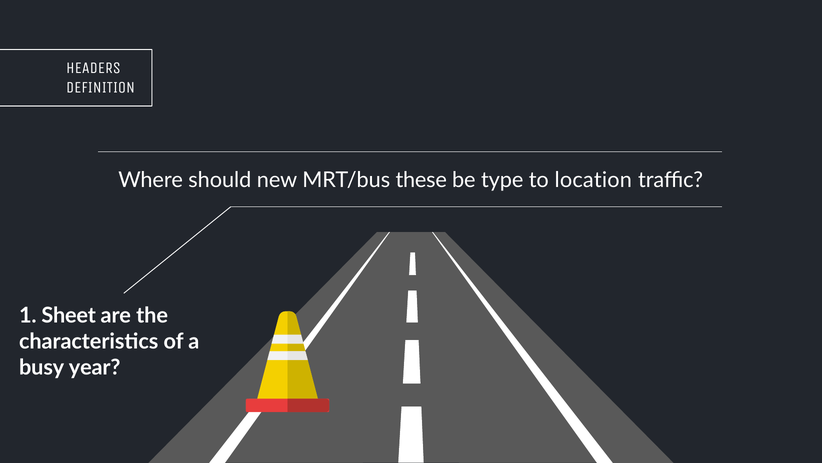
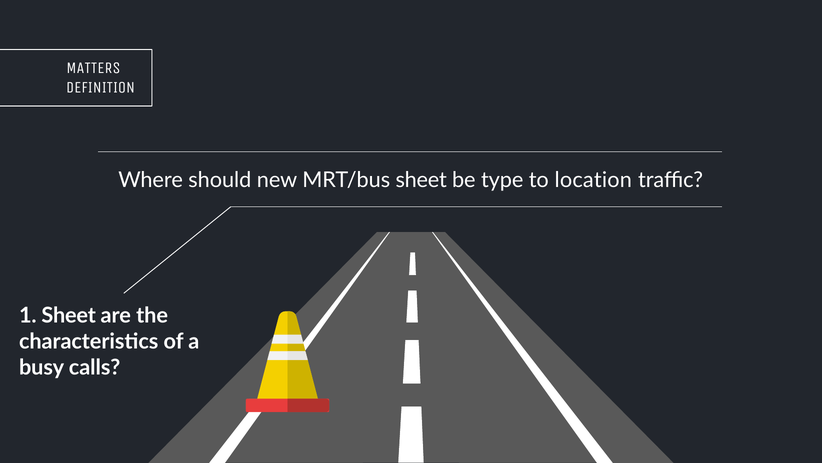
HEADERS: HEADERS -> MATTERS (93, 68)
MRT/bus these: these -> sheet (421, 180)
year: year -> calls (95, 367)
